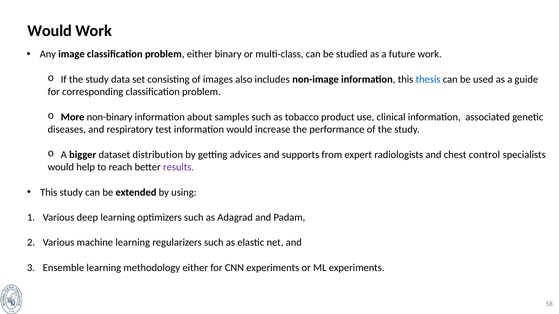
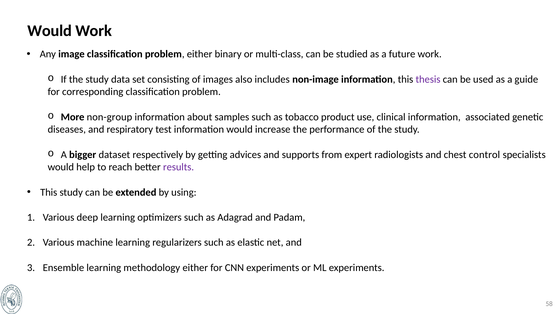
thesis colour: blue -> purple (428, 79)
non-binary: non-binary -> non-group (109, 117)
distribution: distribution -> respectively (158, 155)
